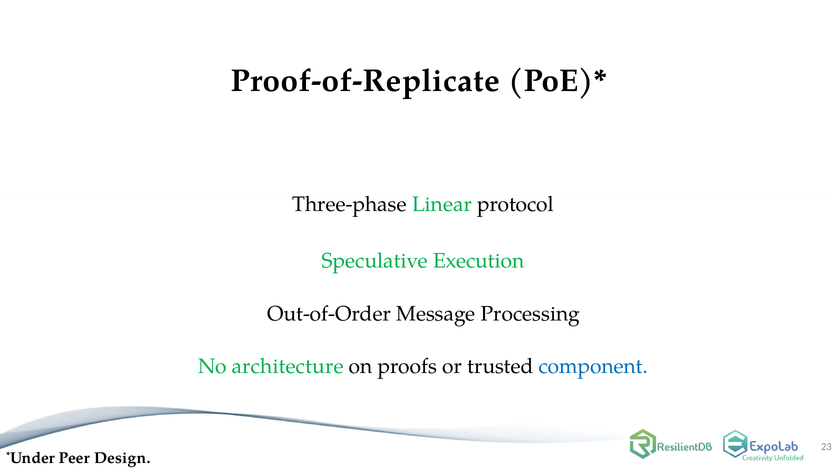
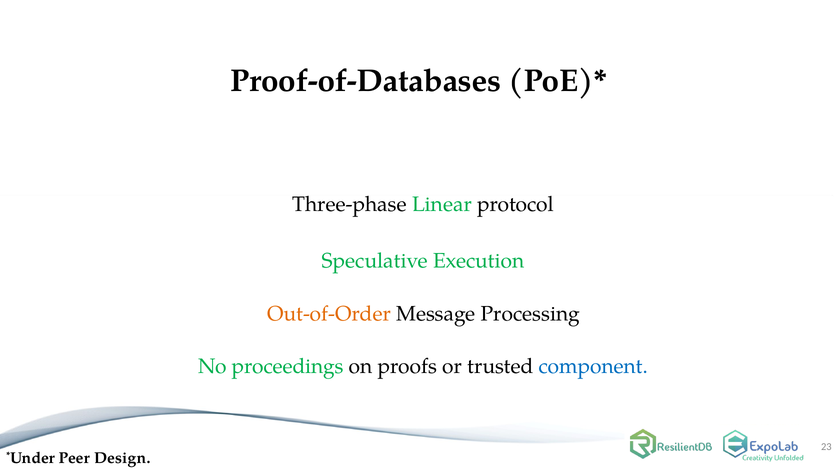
Proof-of-Replicate: Proof-of-Replicate -> Proof-of-Databases (366, 81)
Out-of-Order colour: black -> orange (329, 314)
architecture: architecture -> proceedings (288, 367)
